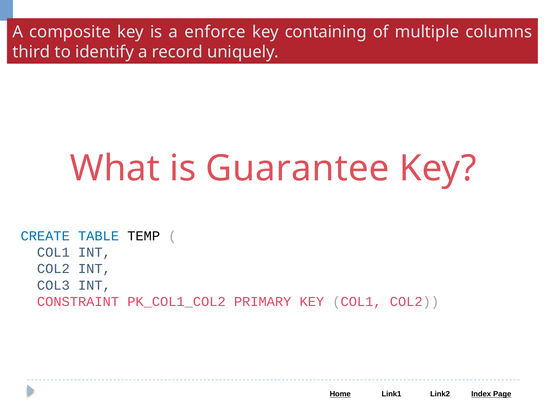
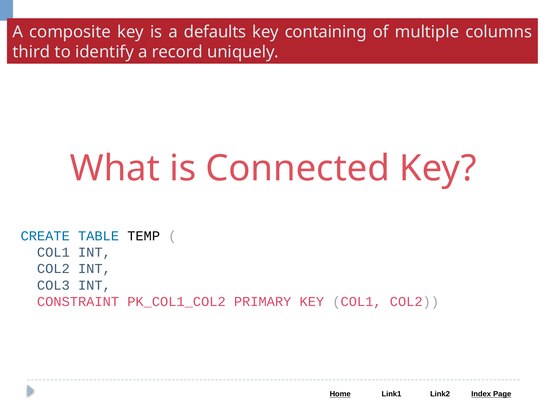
enforce: enforce -> defaults (215, 32)
Guarantee: Guarantee -> Connected (298, 168)
